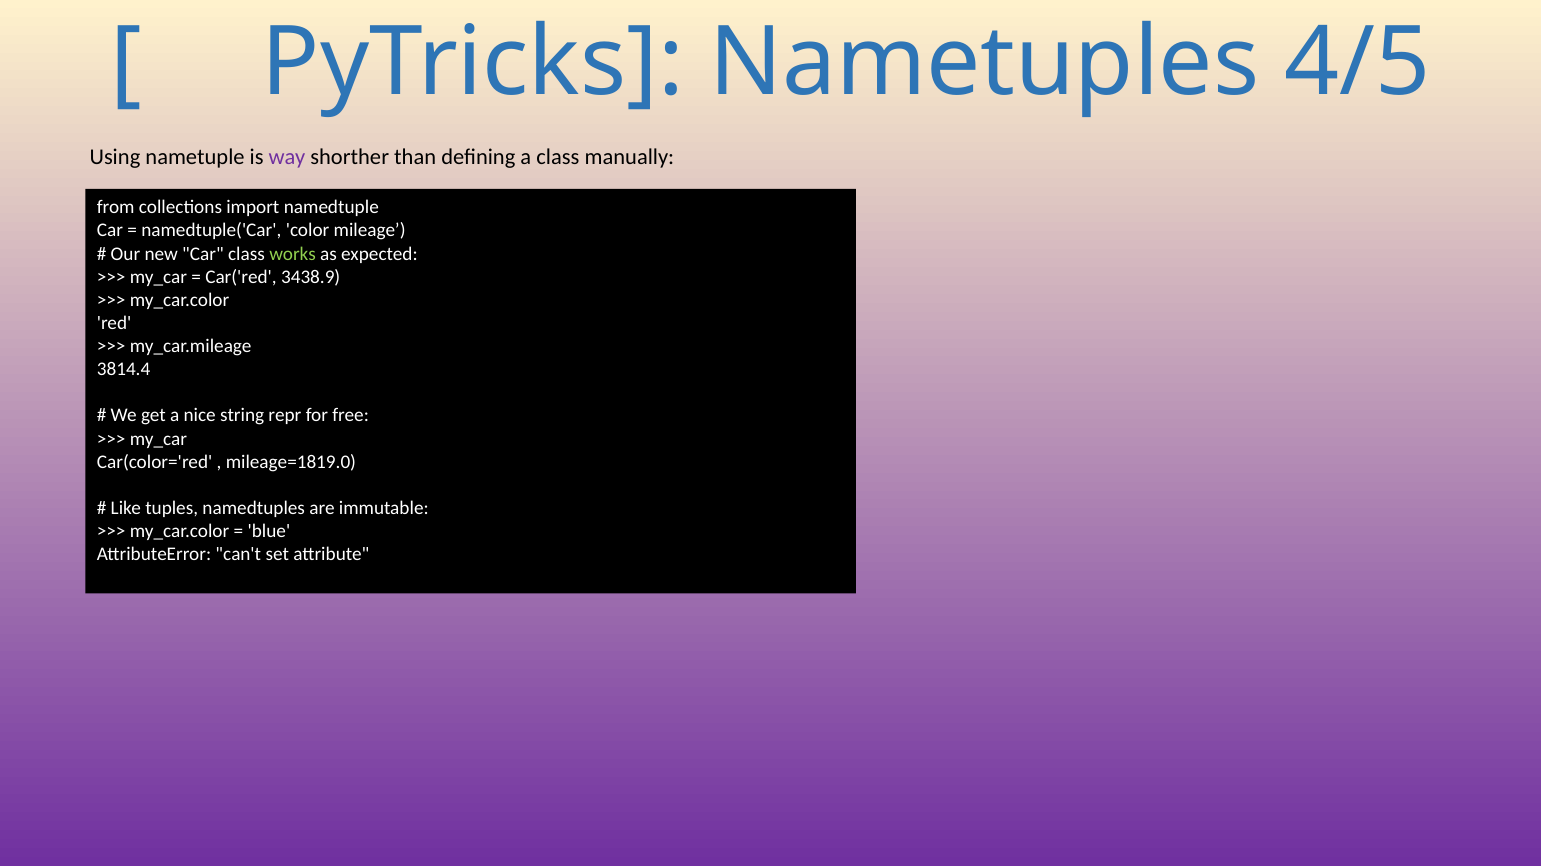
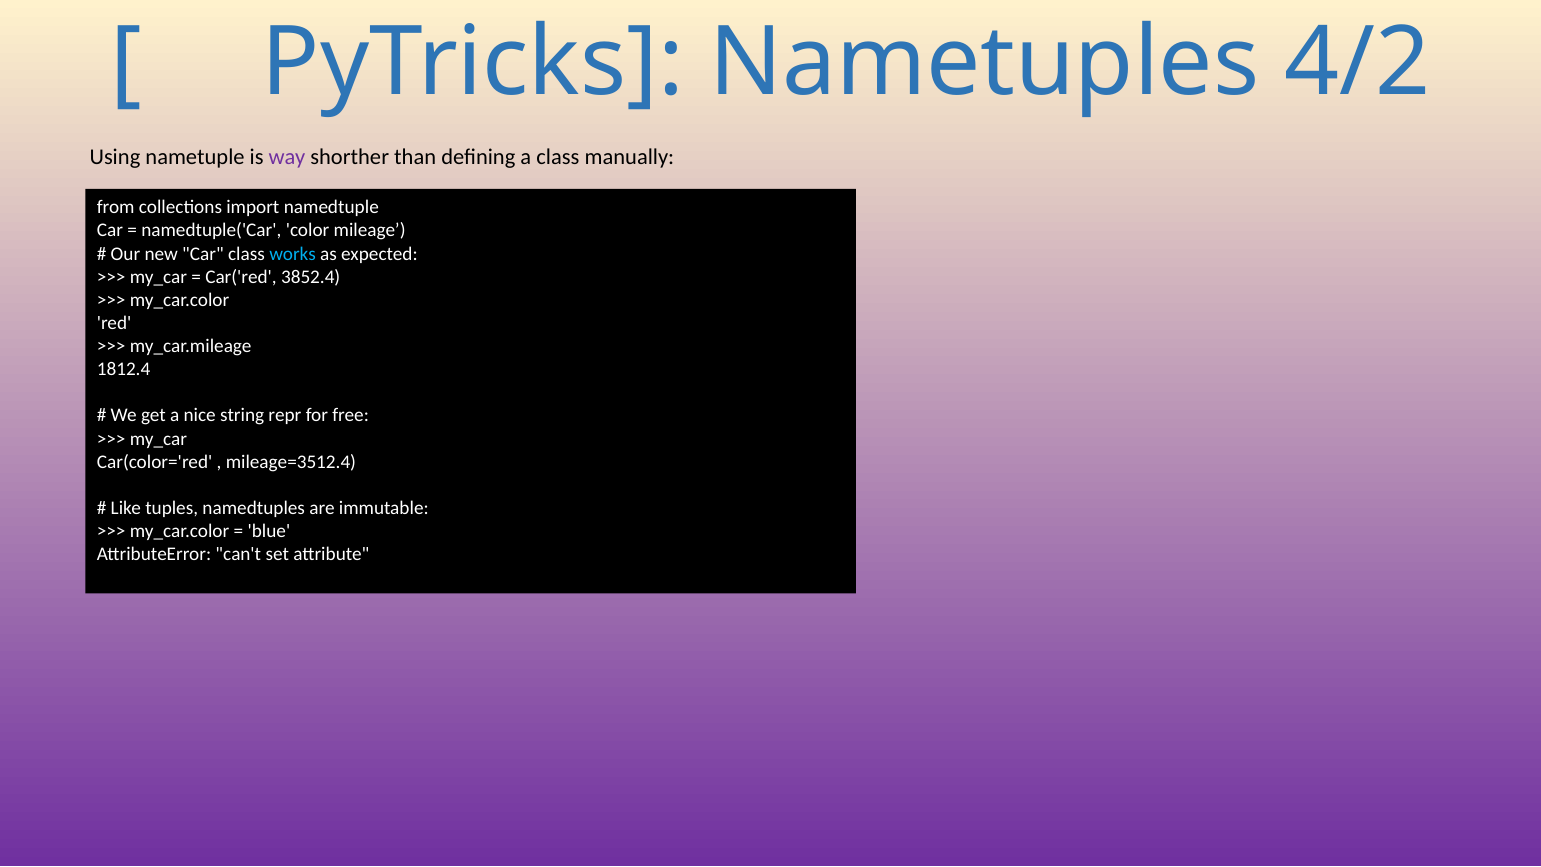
4/5: 4/5 -> 4/2 (1357, 63)
works colour: light green -> light blue (293, 254)
3438.9: 3438.9 -> 3852.4 (311, 277)
3814.4: 3814.4 -> 1812.4 (124, 369)
mileage=1819.0: mileage=1819.0 -> mileage=3512.4 (291, 462)
